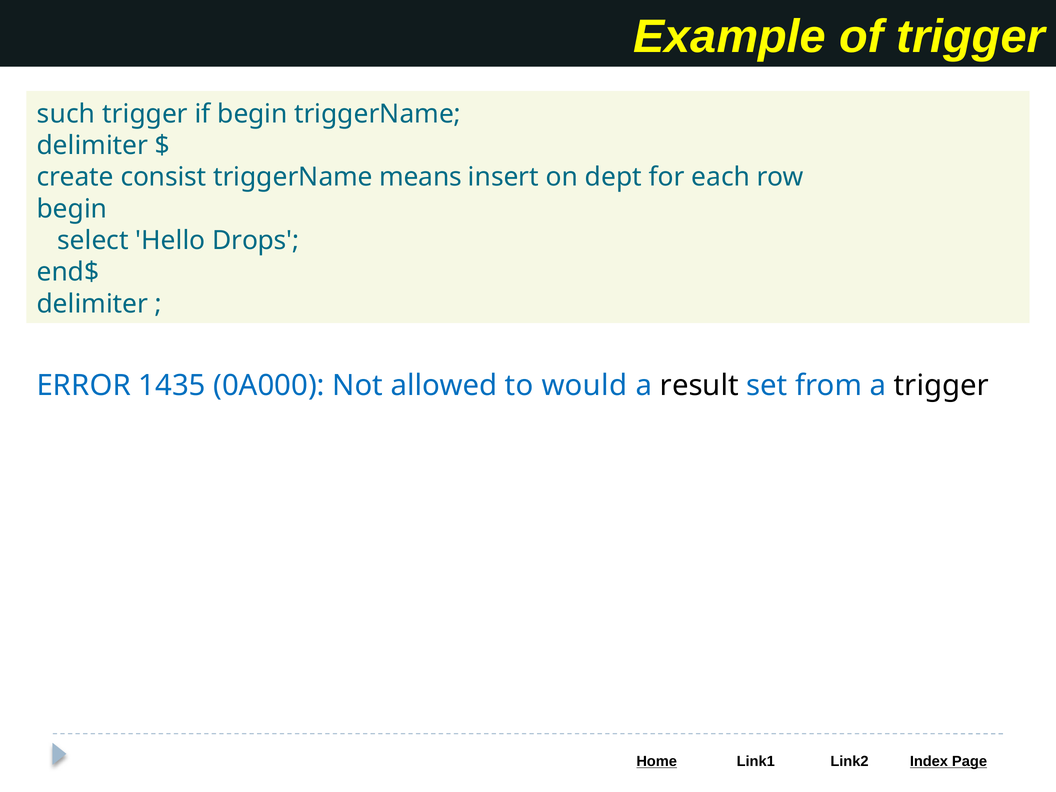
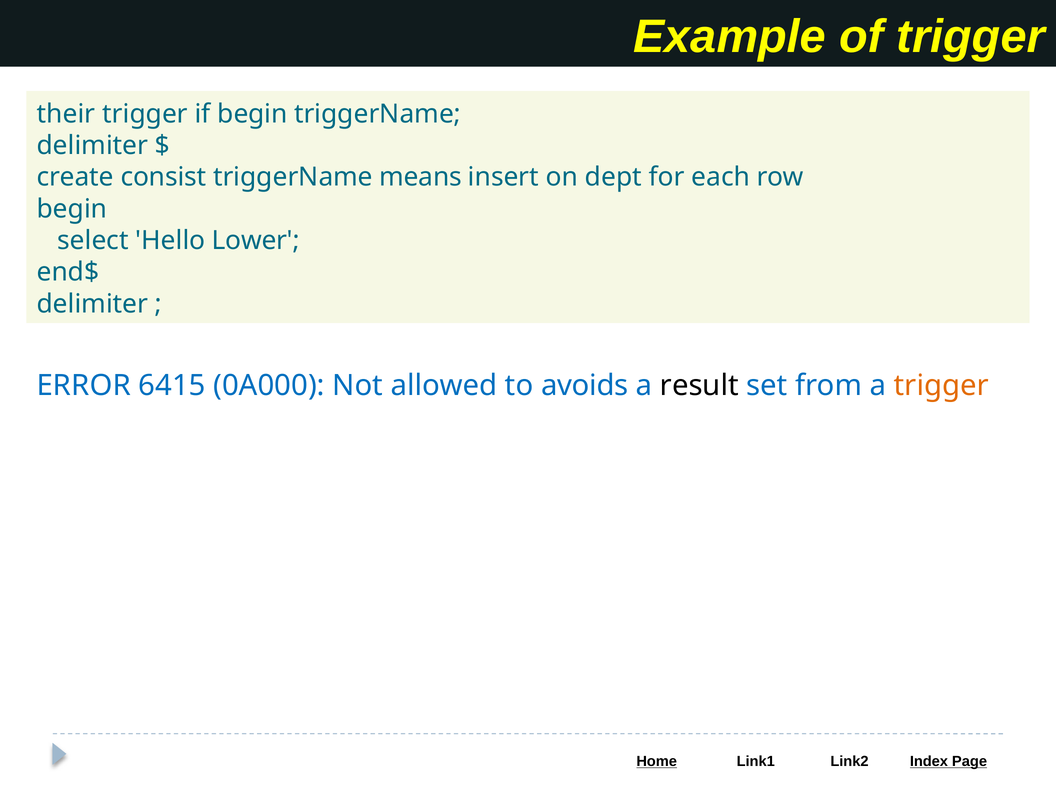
such: such -> their (66, 114)
Drops: Drops -> Lower (256, 241)
1435: 1435 -> 6415 (172, 386)
would: would -> avoids (585, 386)
trigger colour: black -> orange (941, 386)
